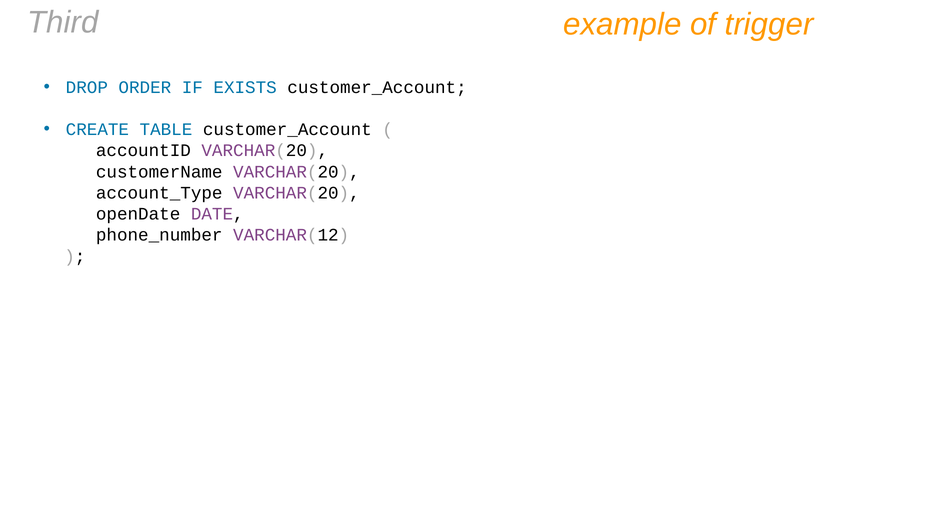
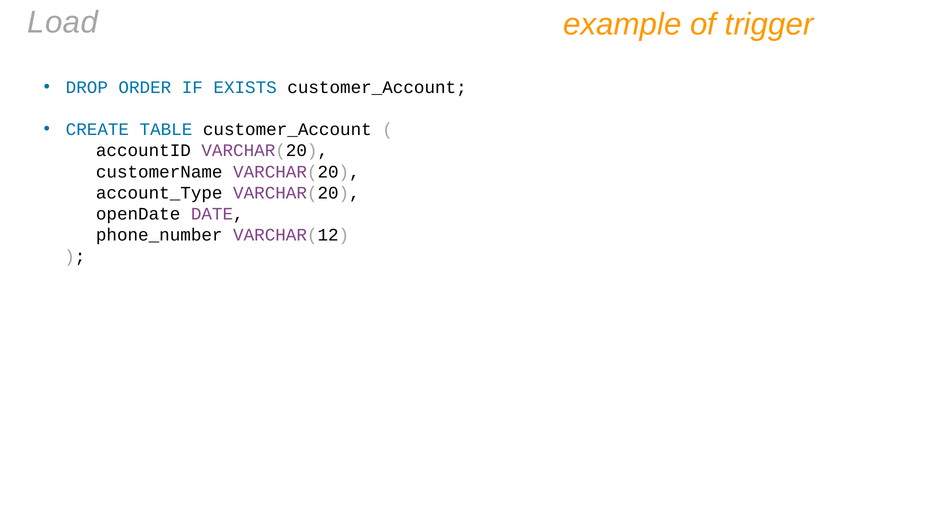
Third: Third -> Load (63, 22)
